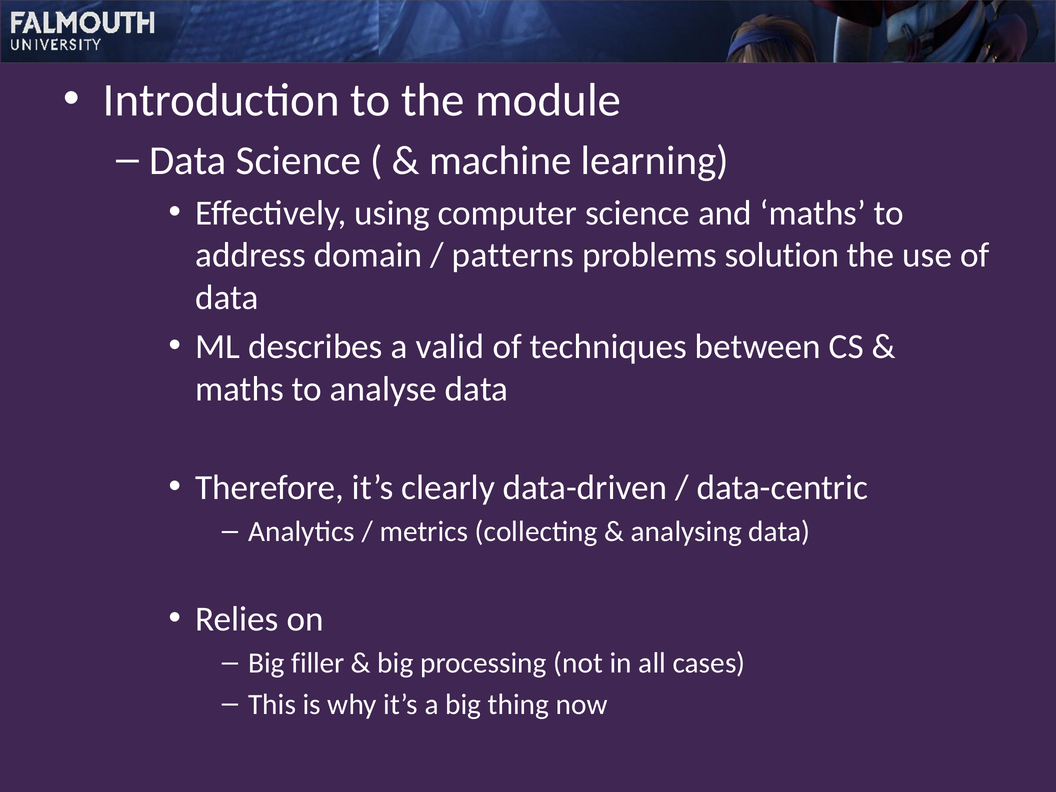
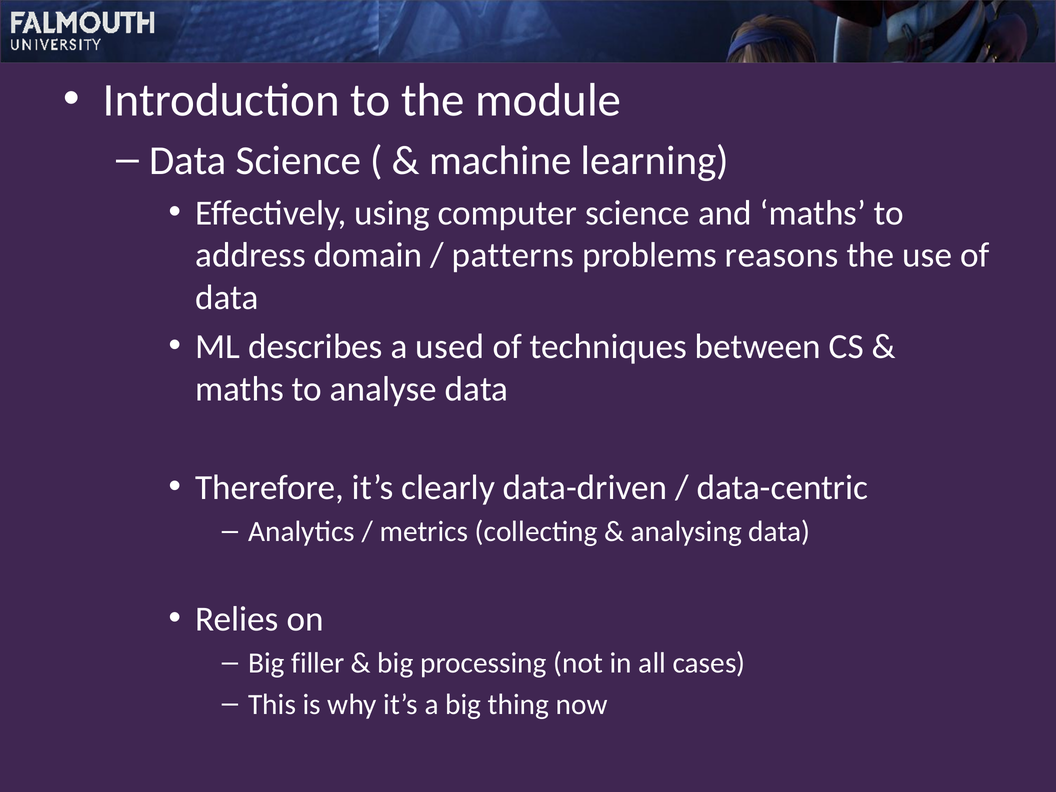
solution: solution -> reasons (782, 255)
valid: valid -> used (450, 347)
